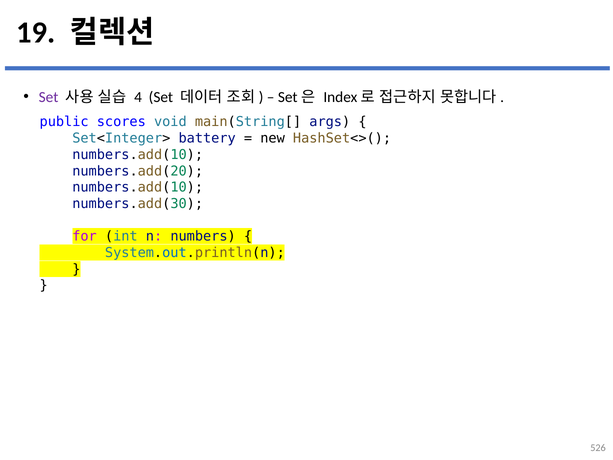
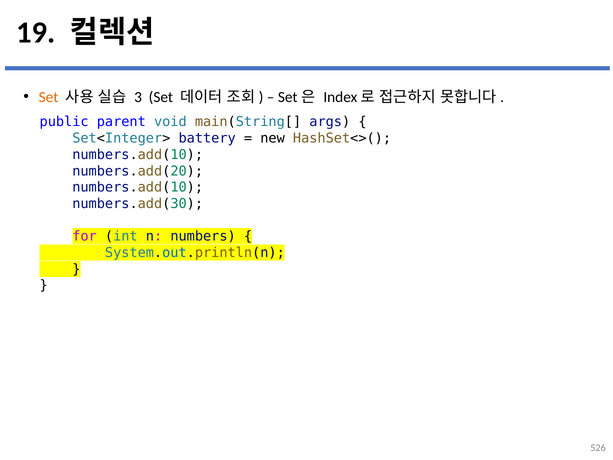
Set colour: purple -> orange (49, 97)
4: 4 -> 3 (138, 97)
scores: scores -> parent (121, 122)
